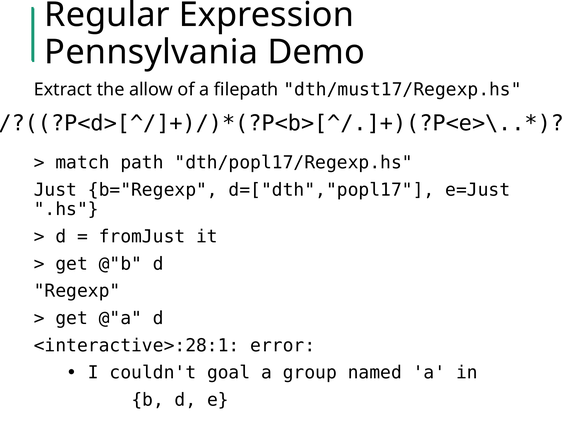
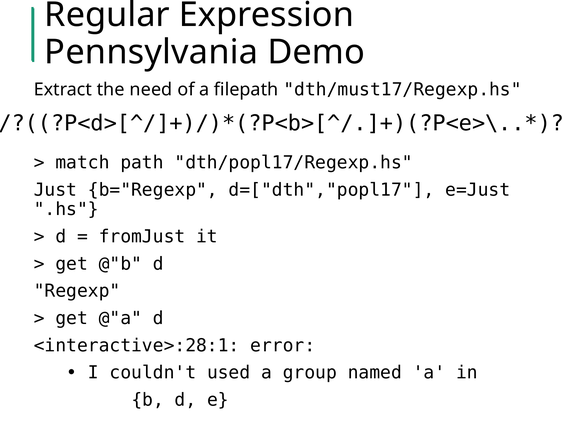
allow: allow -> need (151, 90)
goal: goal -> used (229, 373)
